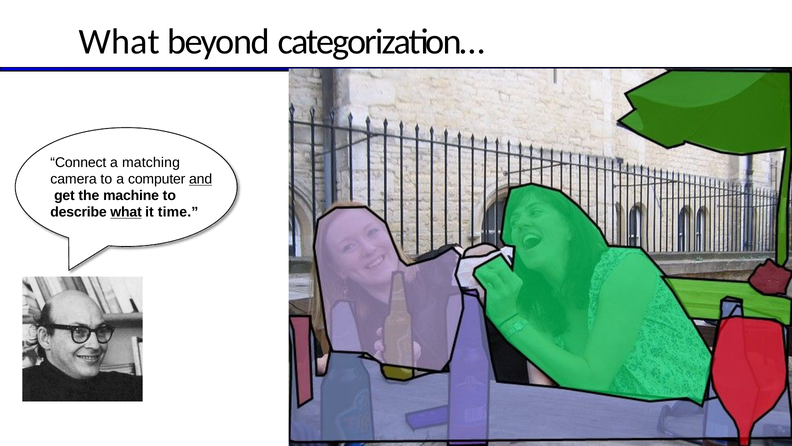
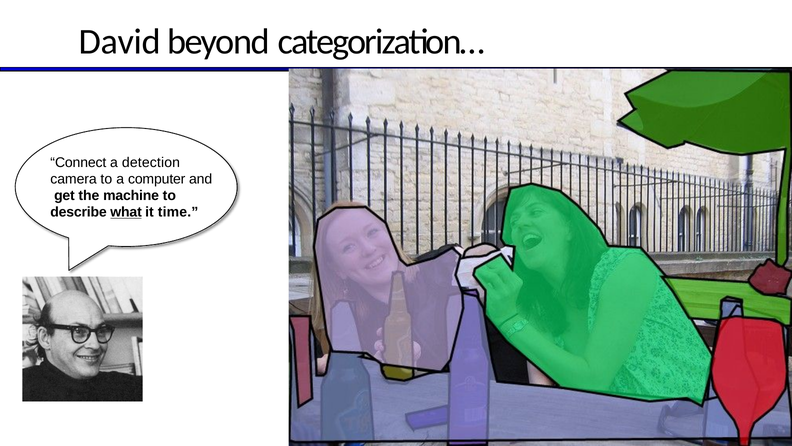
What: What -> David (120, 42)
matching: matching -> detection (151, 162)
and underline: present -> none (201, 179)
